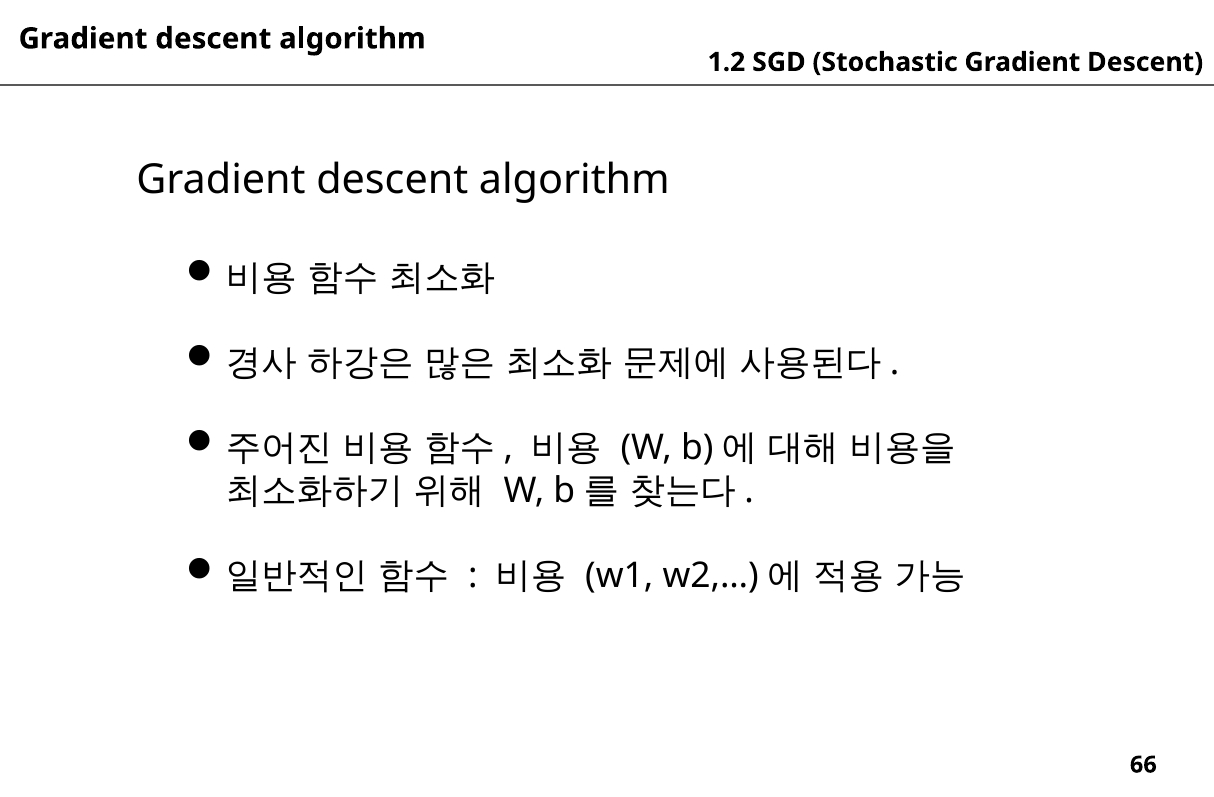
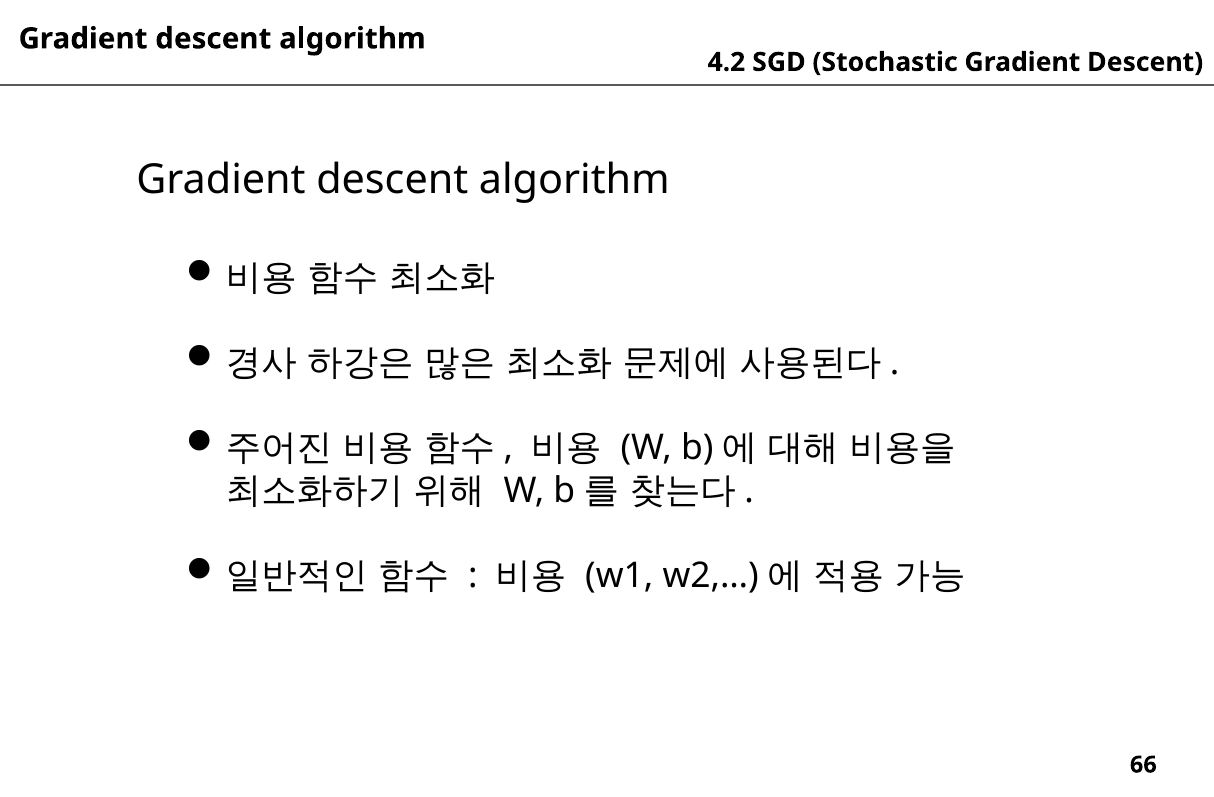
1.2: 1.2 -> 4.2 (726, 62)
